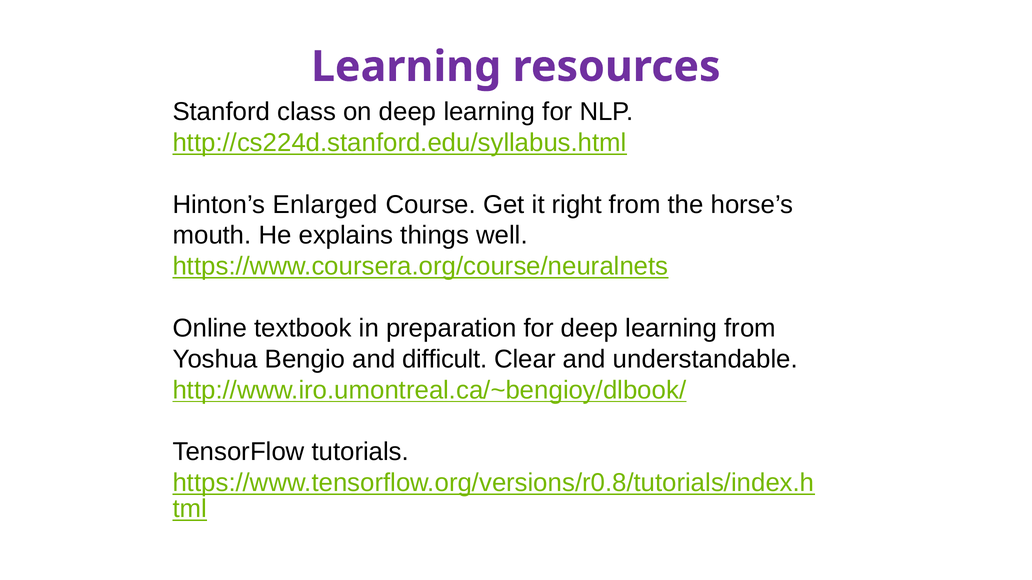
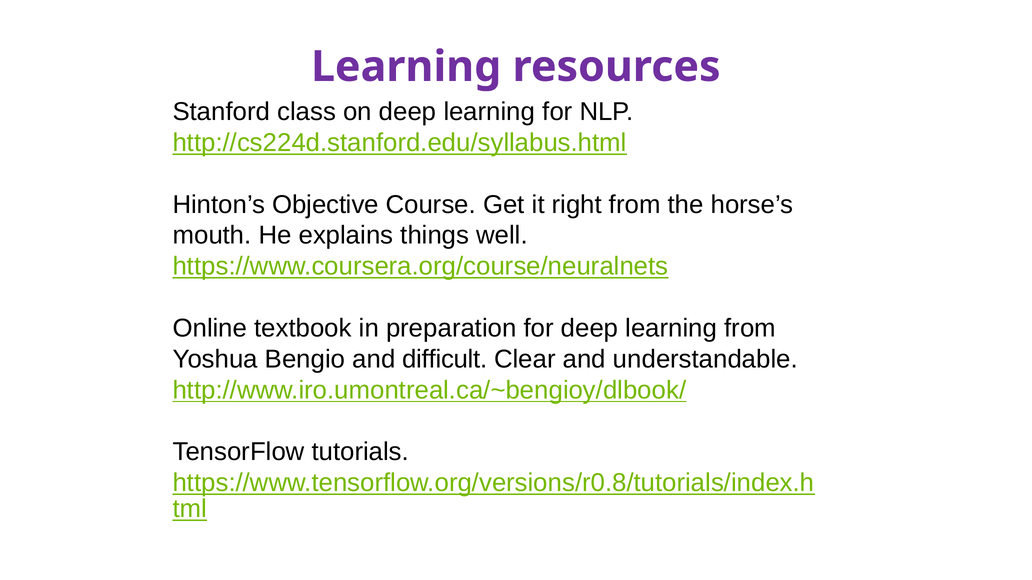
Enlarged: Enlarged -> Objective (326, 205)
